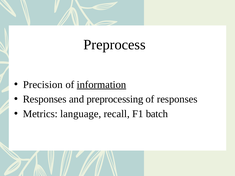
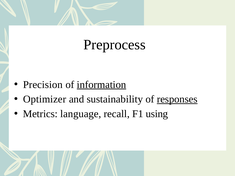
Responses: Responses -> Optimizer (45, 99)
preprocessing: preprocessing -> sustainability (115, 99)
responses underline: none -> present (177, 99)
batch: batch -> using (157, 114)
